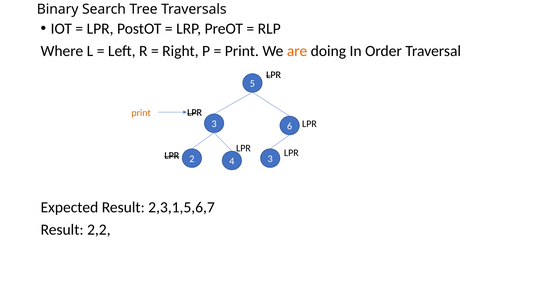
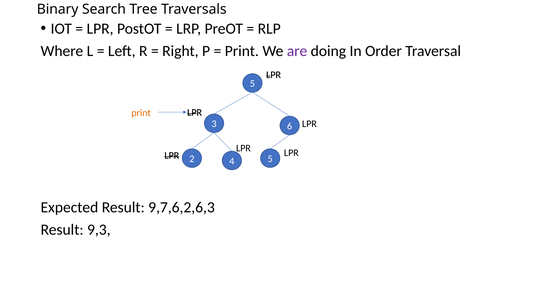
are colour: orange -> purple (297, 51)
4 3: 3 -> 5 (270, 159)
2,3,1,5,6,7: 2,3,1,5,6,7 -> 9,7,6,2,6,3 (182, 207)
2,2: 2,2 -> 9,3 (99, 230)
